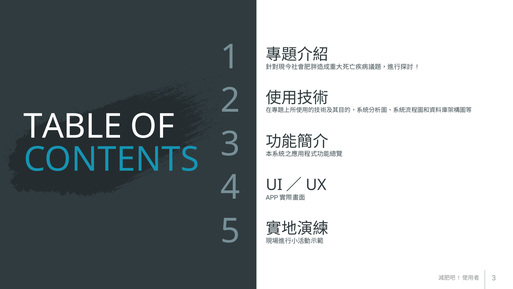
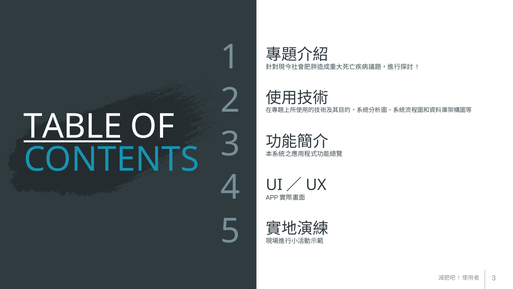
TABLE underline: none -> present (73, 126)
